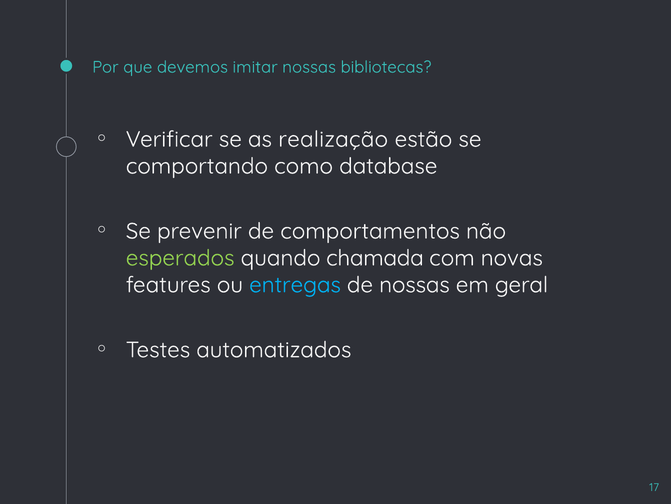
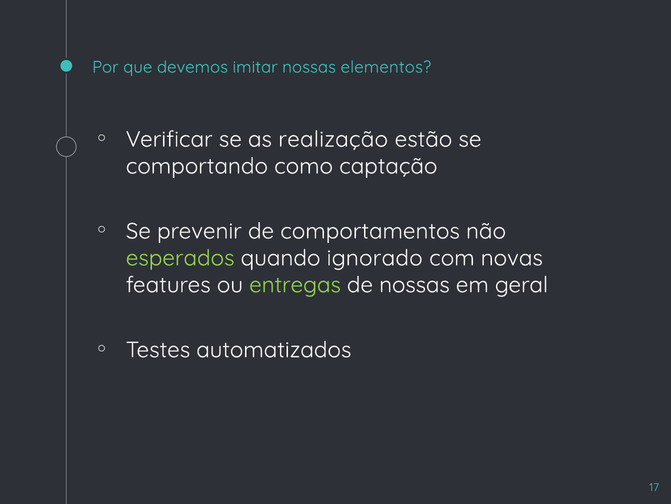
bibliotecas: bibliotecas -> elementos (386, 67)
database: database -> captação (388, 166)
chamada: chamada -> ignorado (375, 258)
entregas colour: light blue -> light green (295, 285)
